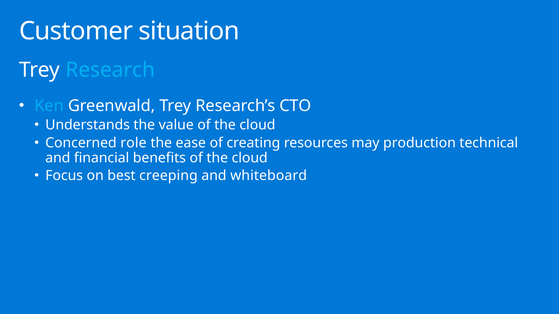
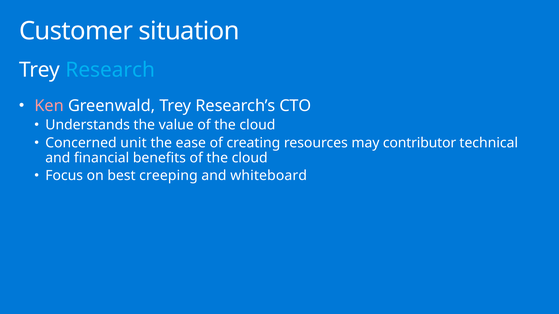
Ken colour: light blue -> pink (49, 106)
role: role -> unit (133, 143)
production: production -> contributor (420, 143)
